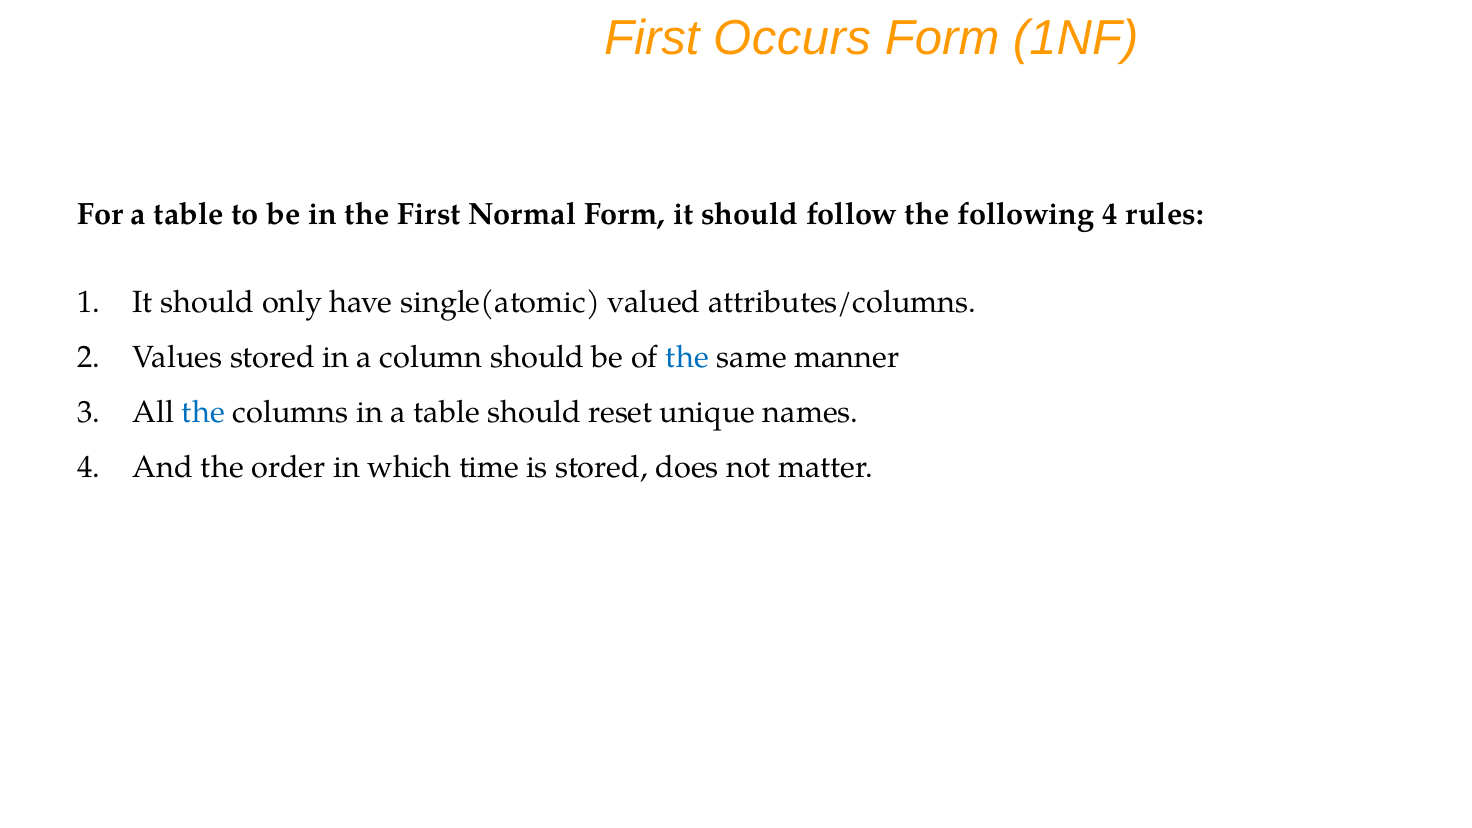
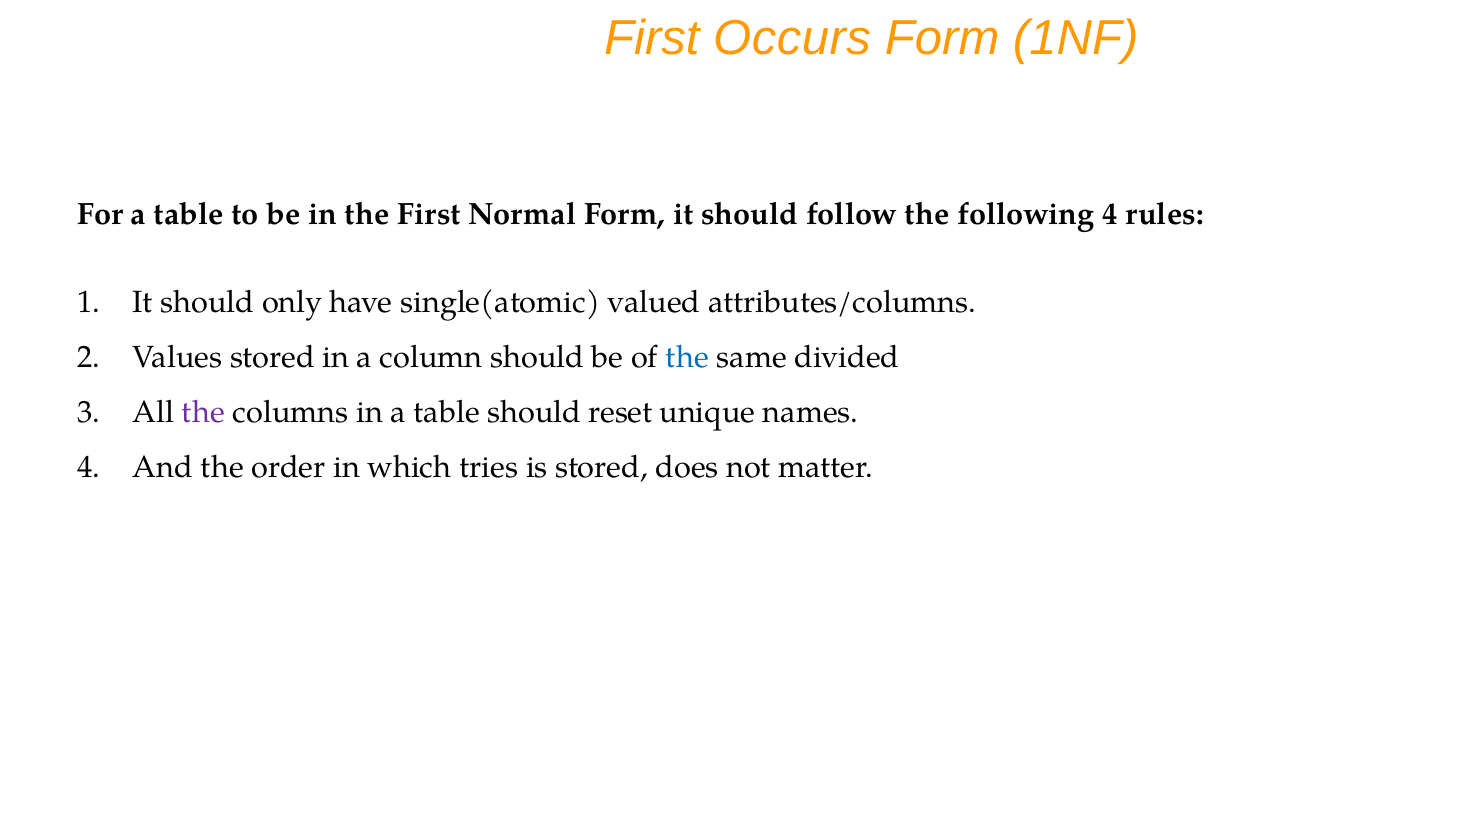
manner: manner -> divided (847, 357)
the colour: blue -> purple (203, 413)
time: time -> tries (489, 468)
